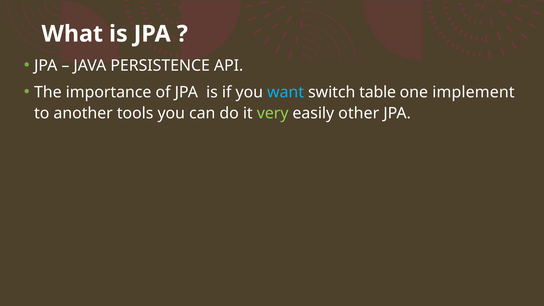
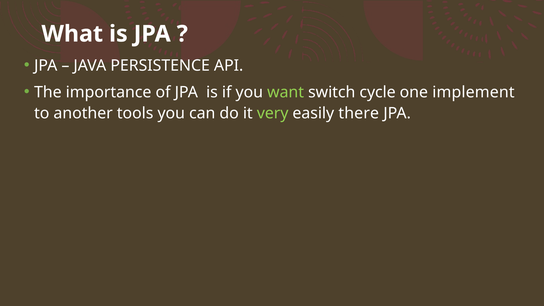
want colour: light blue -> light green (286, 92)
table: table -> cycle (378, 92)
other: other -> there (359, 113)
